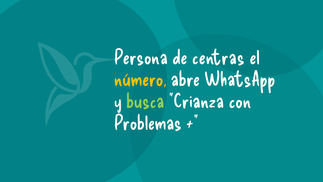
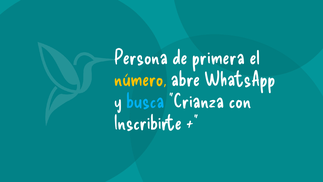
centras: centras -> primera (218, 58)
busca colour: light green -> light blue (145, 101)
Problemas: Problemas -> Inscribirte (148, 123)
